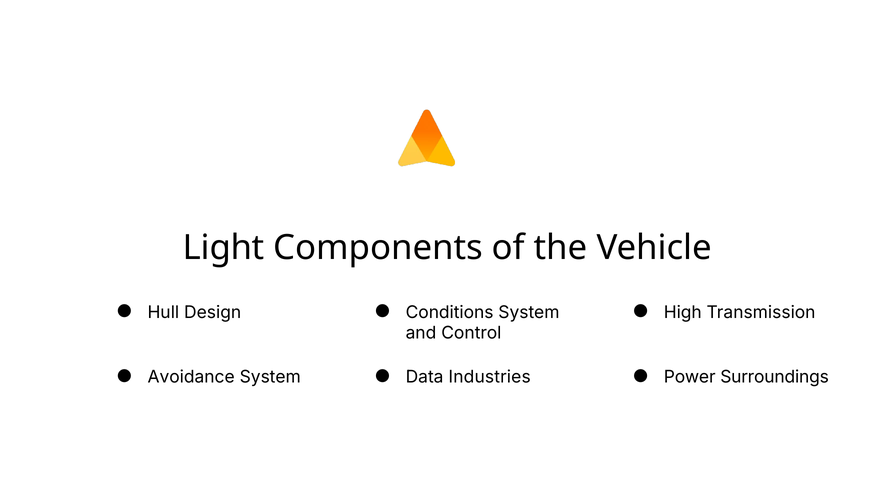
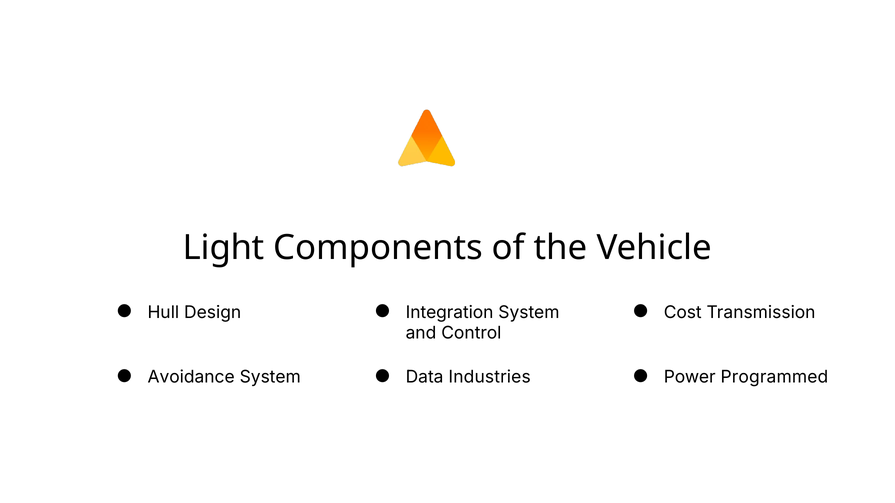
Conditions: Conditions -> Integration (450, 313)
High: High -> Cost (683, 313)
Surroundings: Surroundings -> Programmed (774, 377)
